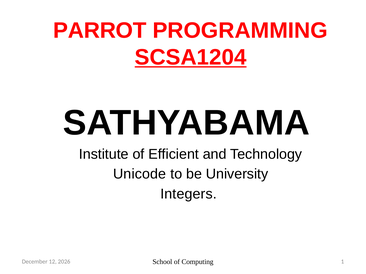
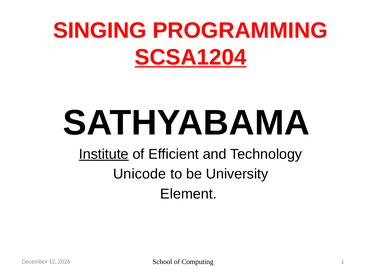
PARROT: PARROT -> SINGING (100, 31)
Institute underline: none -> present (104, 154)
Integers: Integers -> Element (189, 194)
